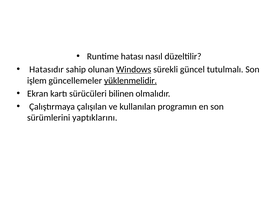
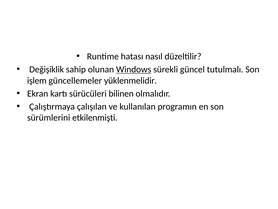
Hatasıdır: Hatasıdır -> Değişiklik (47, 69)
yüklenmelidir underline: present -> none (131, 80)
yaptıklarını: yaptıklarını -> etkilenmişti (95, 117)
